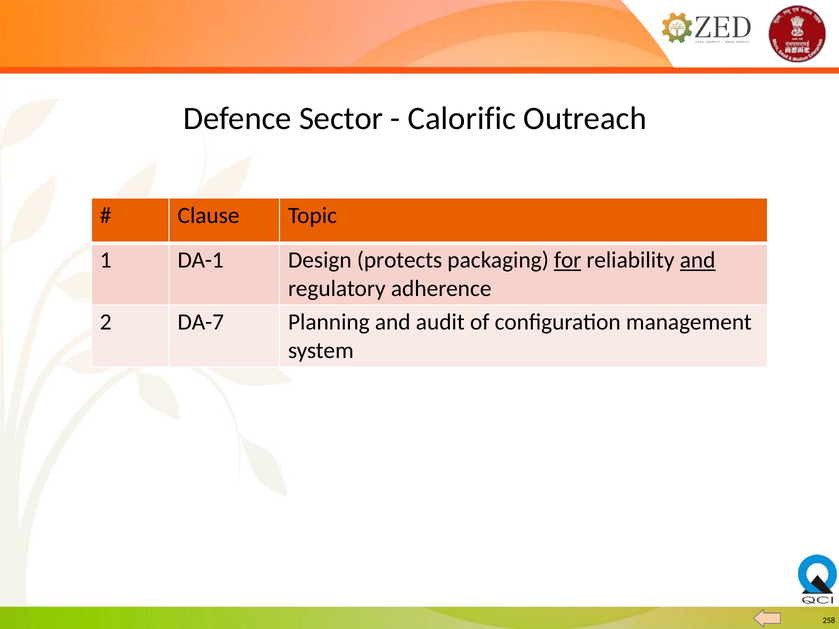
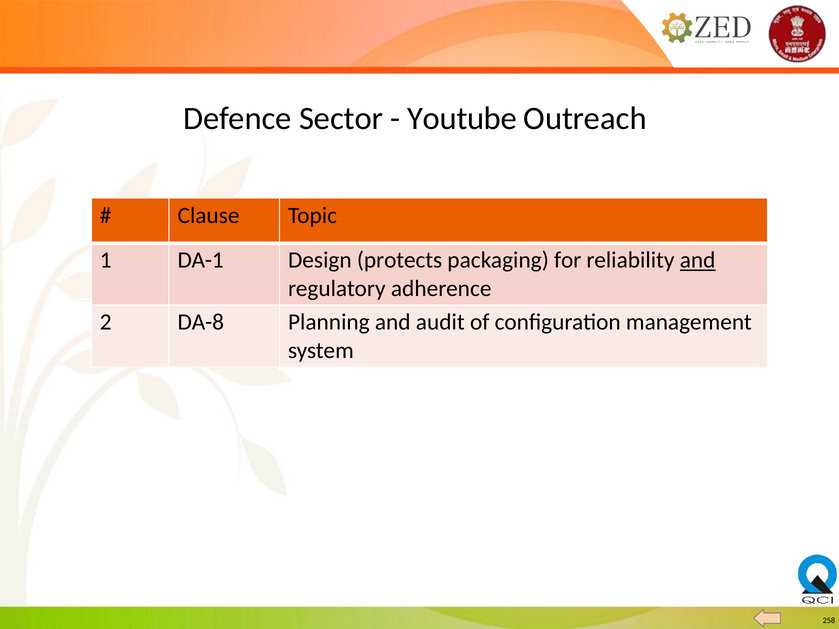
Calorific: Calorific -> Youtube (462, 118)
for underline: present -> none (568, 260)
DA-7: DA-7 -> DA-8 (201, 322)
